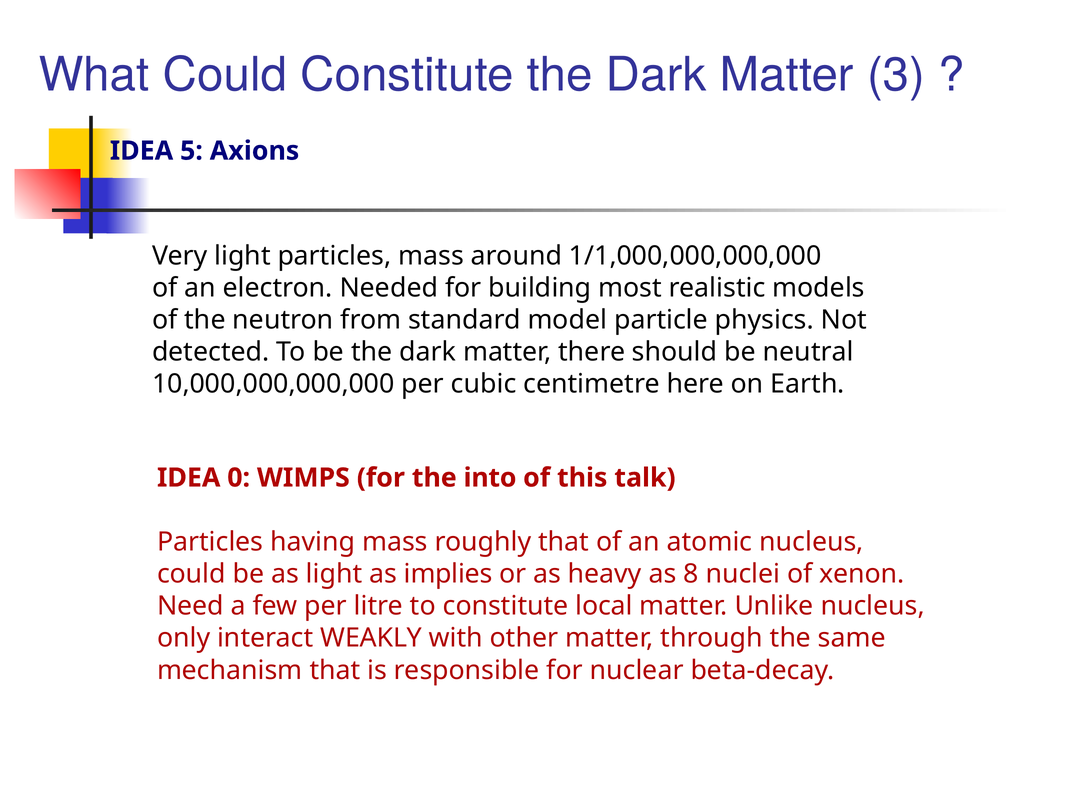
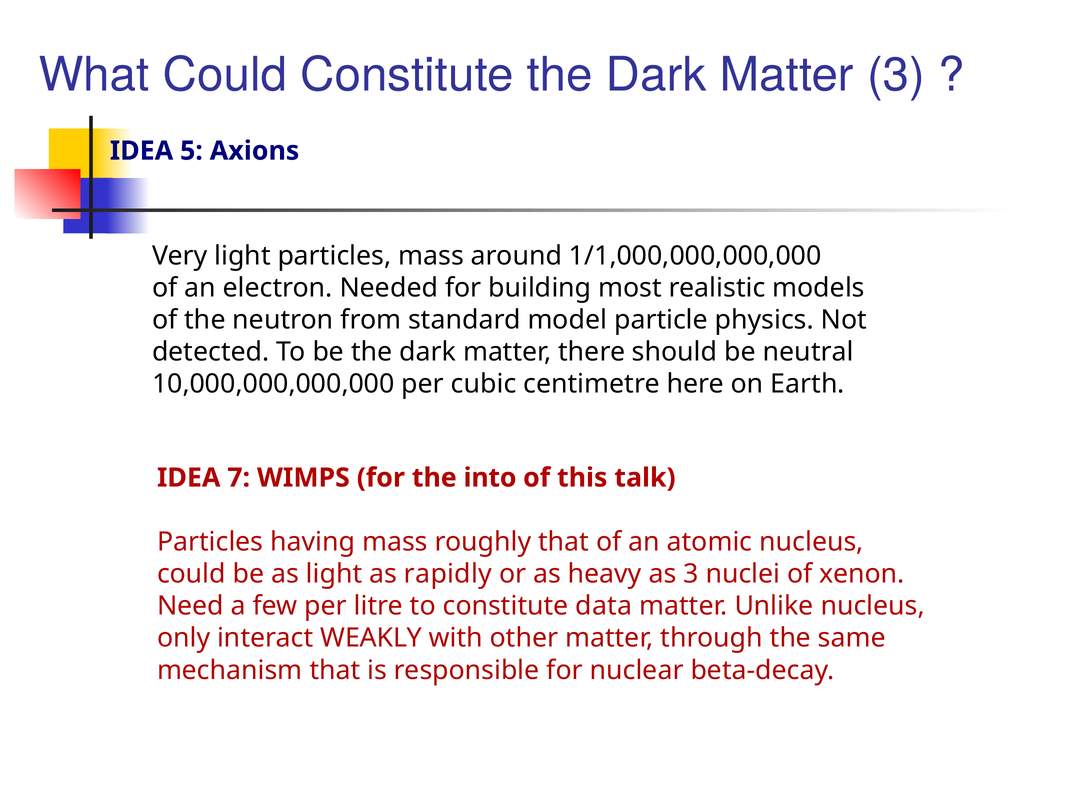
0: 0 -> 7 (239, 478)
implies: implies -> rapidly (448, 574)
as 8: 8 -> 3 (691, 574)
local: local -> data (604, 606)
